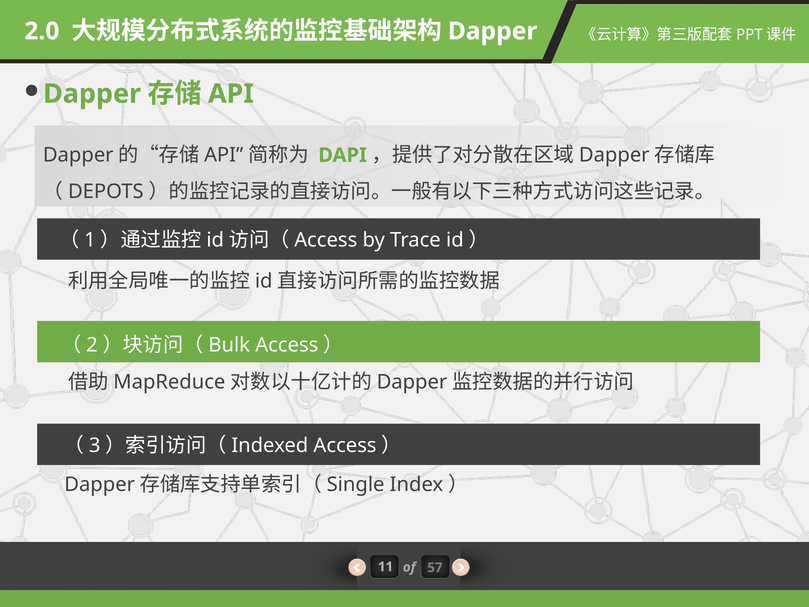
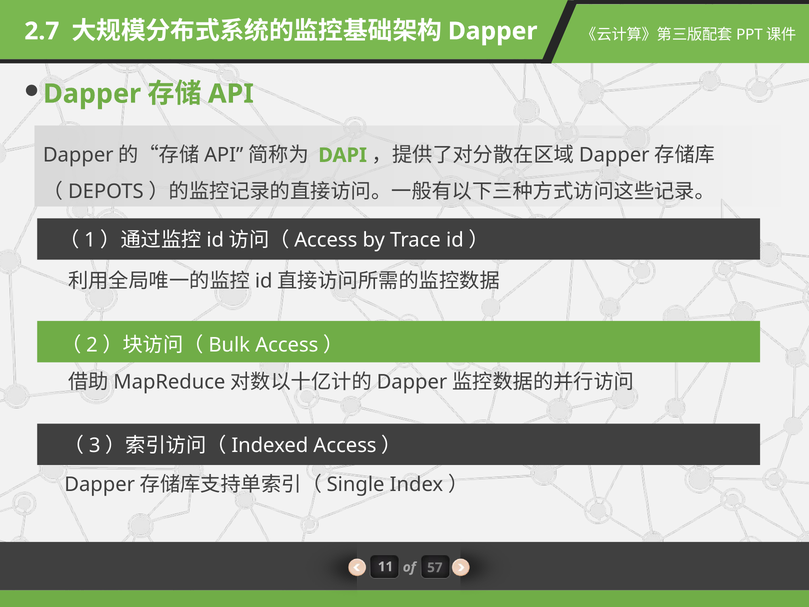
2.0: 2.0 -> 2.7 (42, 31)
